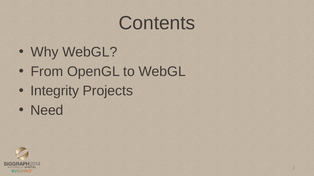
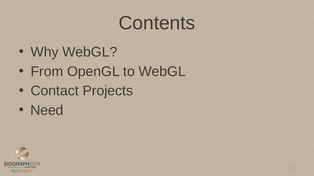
Integrity: Integrity -> Contact (55, 91)
